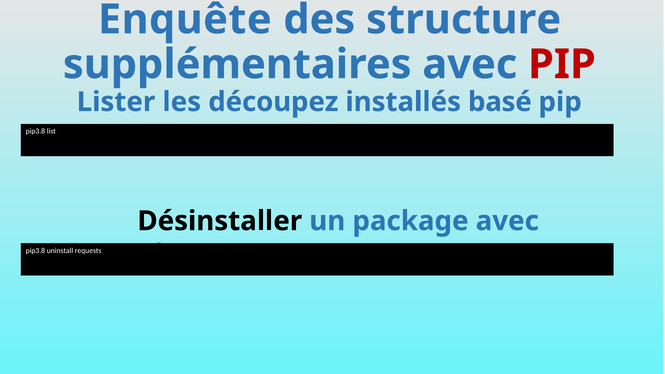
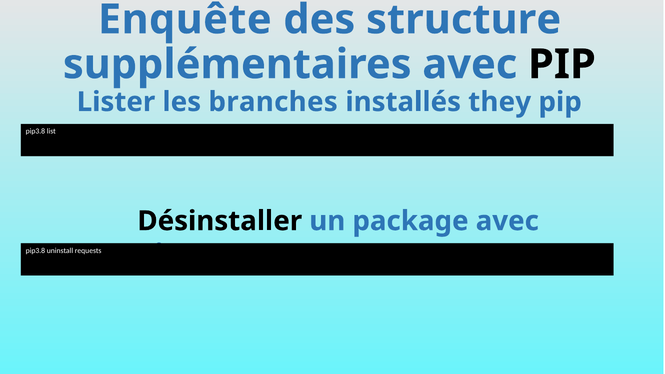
PIP colour: red -> black (562, 64)
découpez: découpez -> branches (273, 102)
basé: basé -> they (500, 102)
